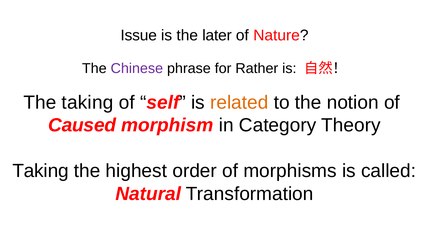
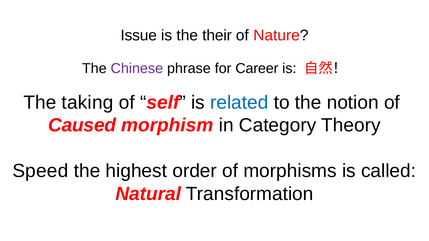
later: later -> their (217, 36)
Rather: Rather -> Career (257, 69)
related colour: orange -> blue (239, 103)
Taking: Taking -> Speed (40, 171)
